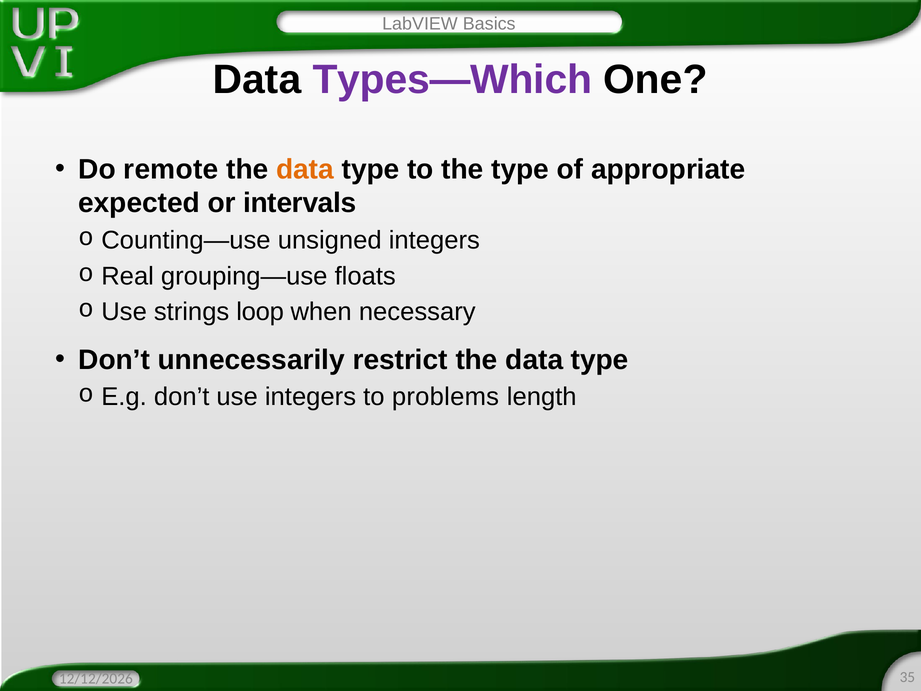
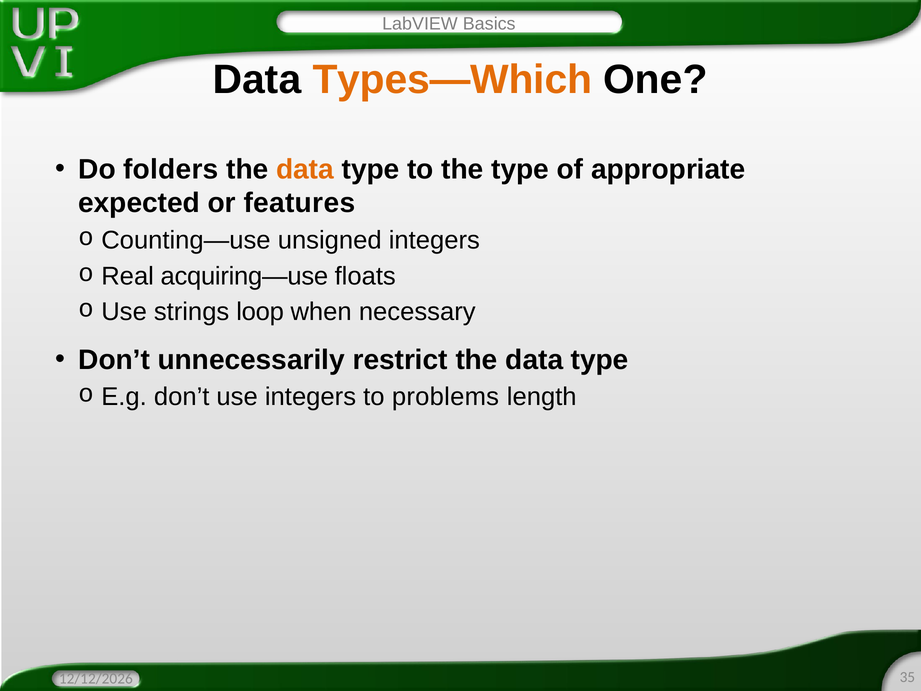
Types—Which colour: purple -> orange (452, 80)
remote: remote -> folders (171, 169)
intervals: intervals -> features (300, 203)
grouping—use: grouping—use -> acquiring—use (244, 276)
